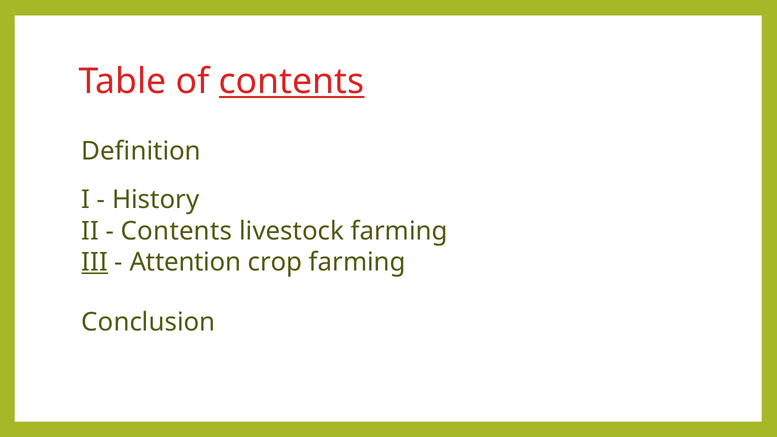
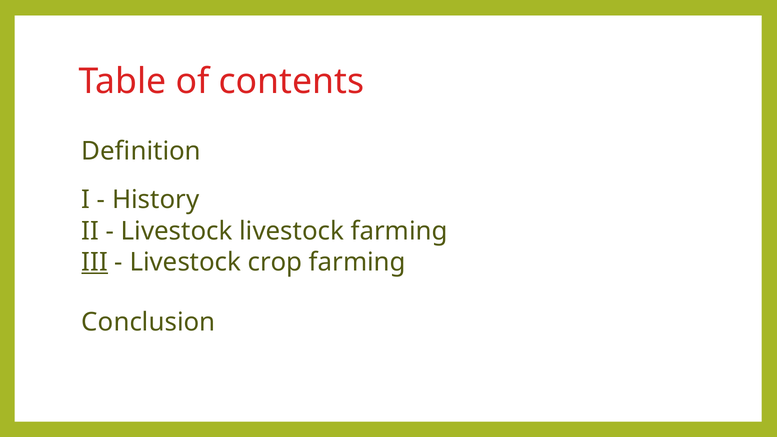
contents underline: present -> none (292, 82)
Contents: Contents -> Livestock (177, 231)
Attention: Attention -> Livestock (185, 262)
